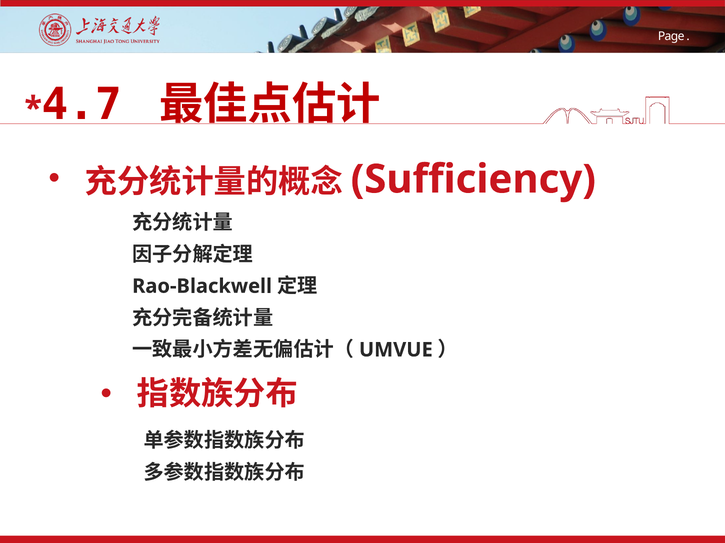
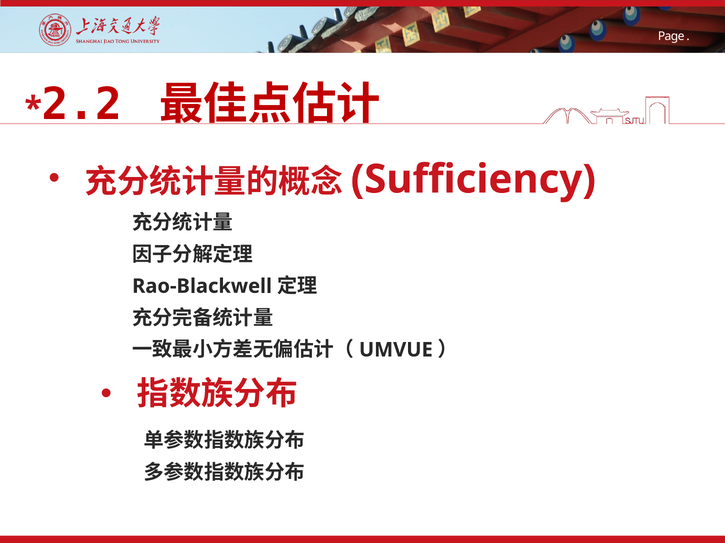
4.7: 4.7 -> 2.2 (82, 105)
